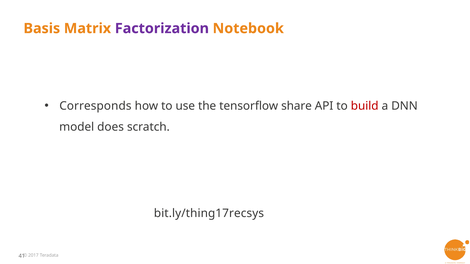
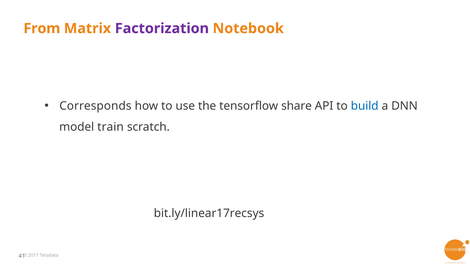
Basis: Basis -> From (42, 28)
build colour: red -> blue (365, 106)
does: does -> train (111, 127)
bit.ly/thing17recsys: bit.ly/thing17recsys -> bit.ly/linear17recsys (209, 214)
